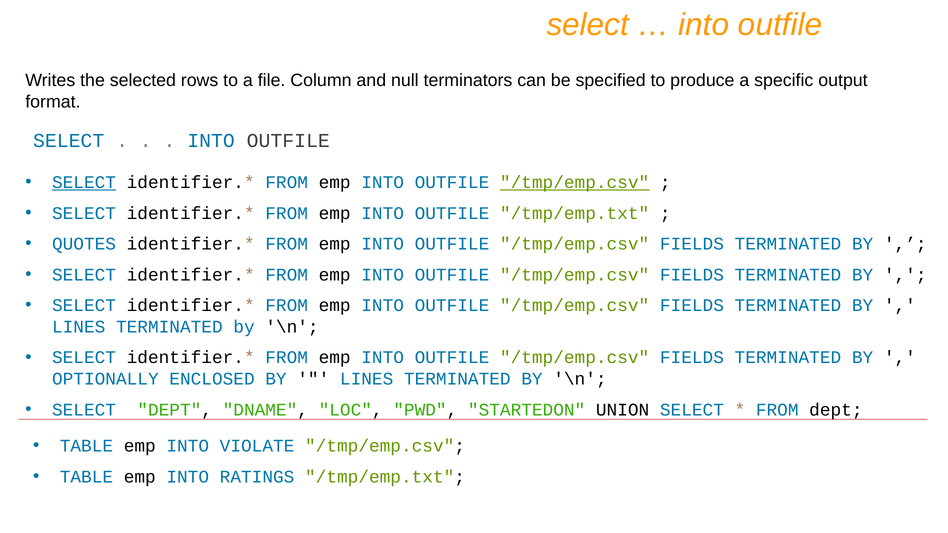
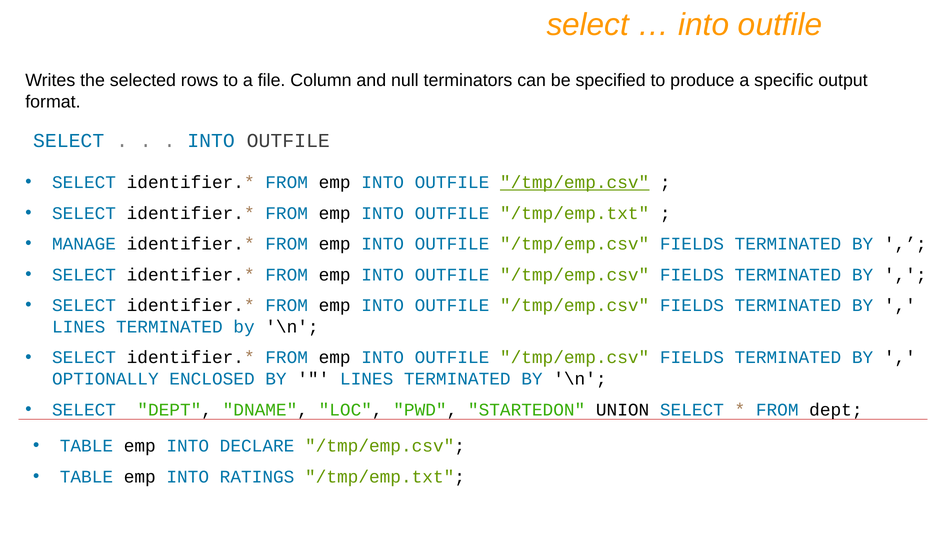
SELECT underline: present -> none (84, 182)
QUOTES: QUOTES -> MANAGE (84, 244)
VIOLATE: VIOLATE -> DECLARE (257, 446)
